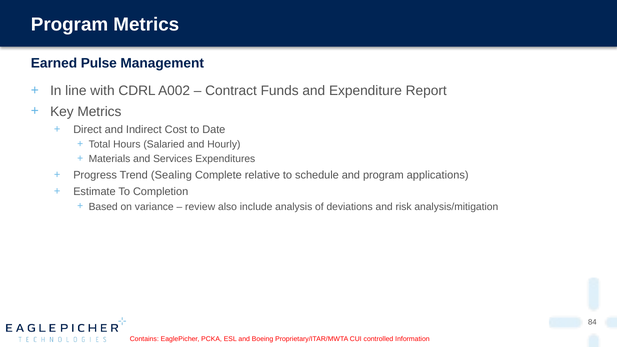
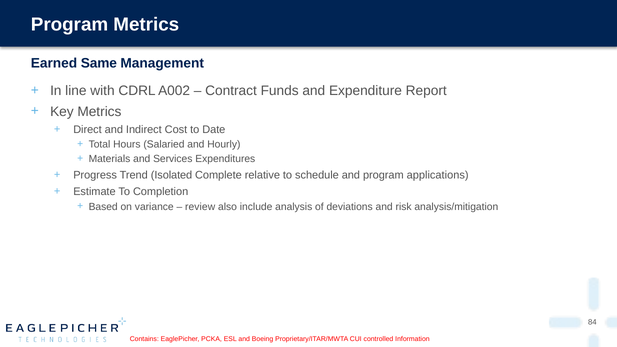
Pulse: Pulse -> Same (99, 63)
Sealing: Sealing -> Isolated (172, 175)
